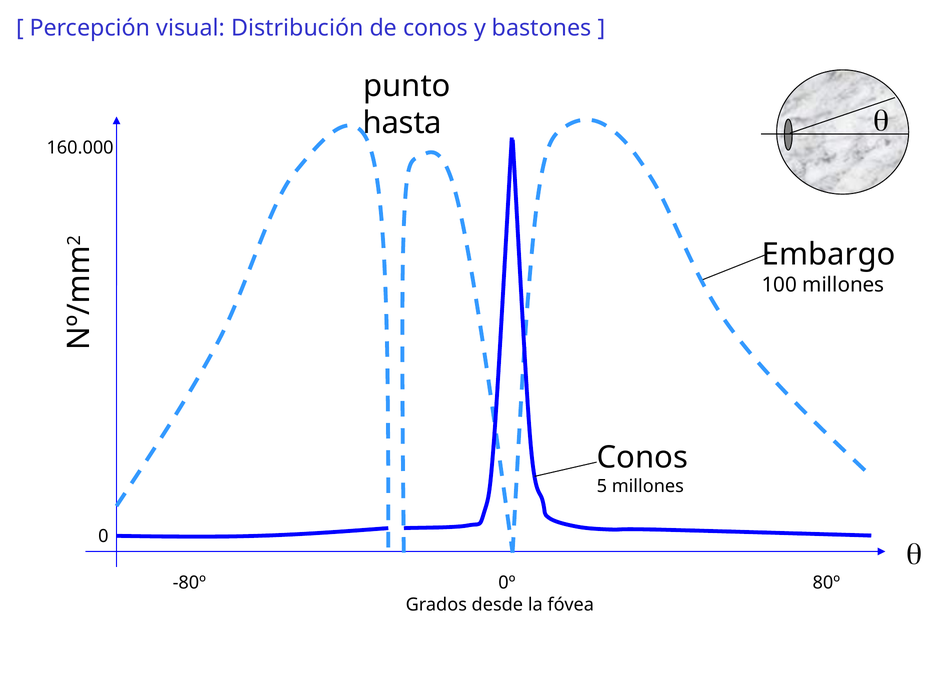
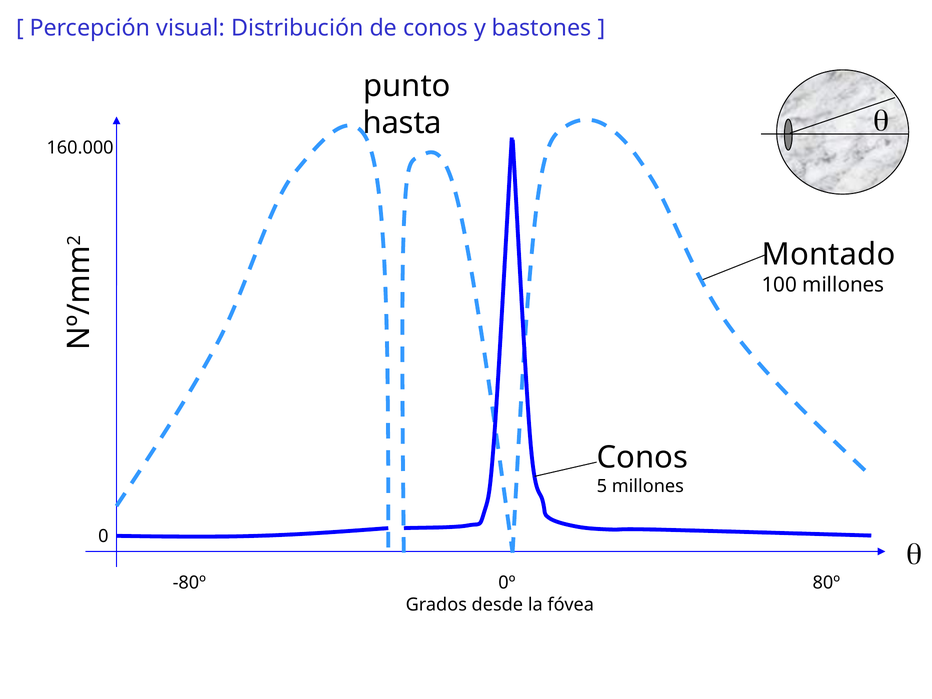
Embargo: Embargo -> Montado (829, 255)
